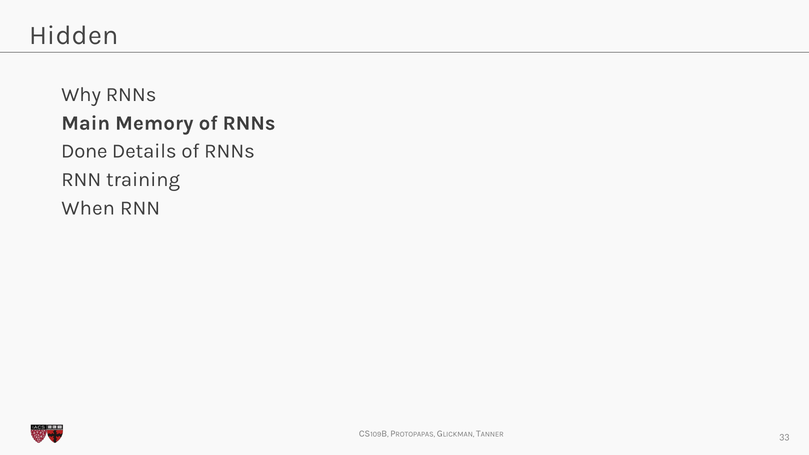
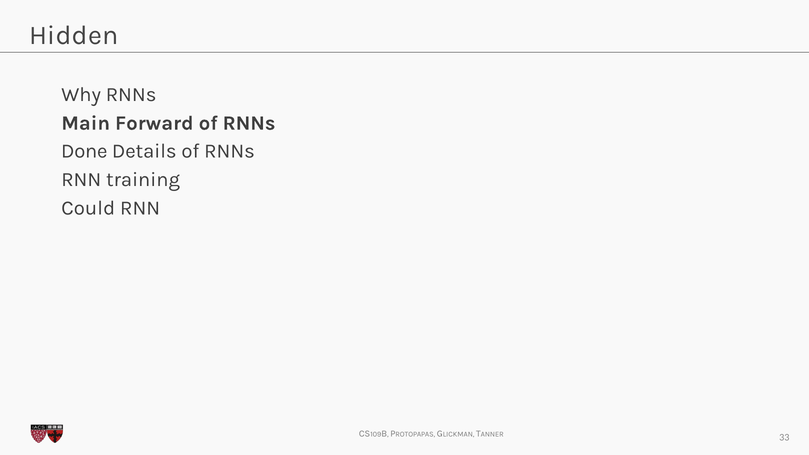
Memory: Memory -> Forward (154, 123)
When: When -> Could (88, 208)
